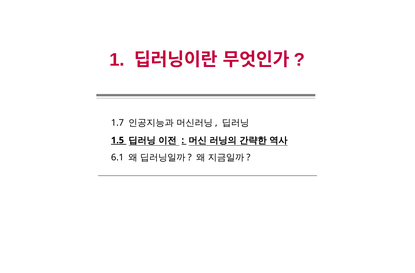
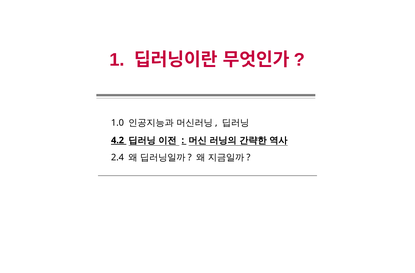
1.7: 1.7 -> 1.0 (117, 123)
1.5: 1.5 -> 4.2 (118, 140)
6.1: 6.1 -> 2.4 (117, 157)
